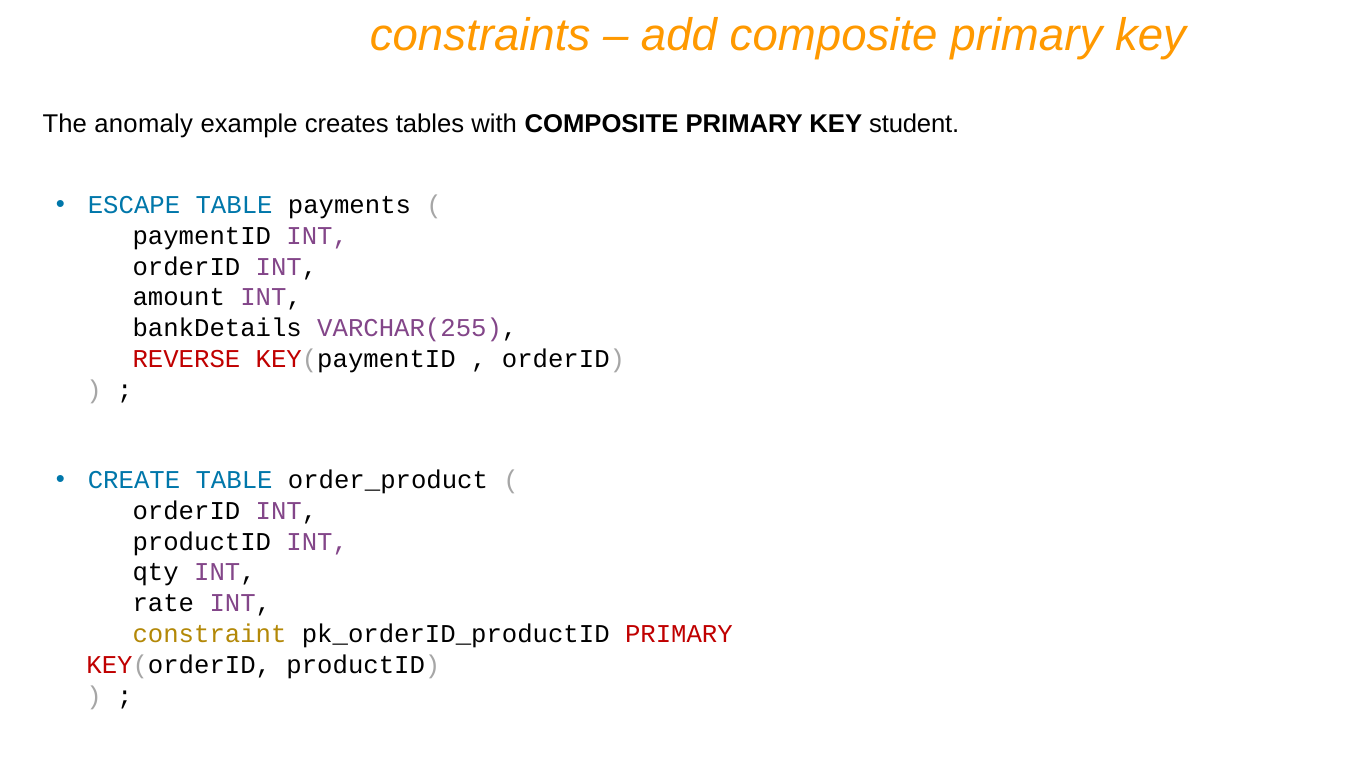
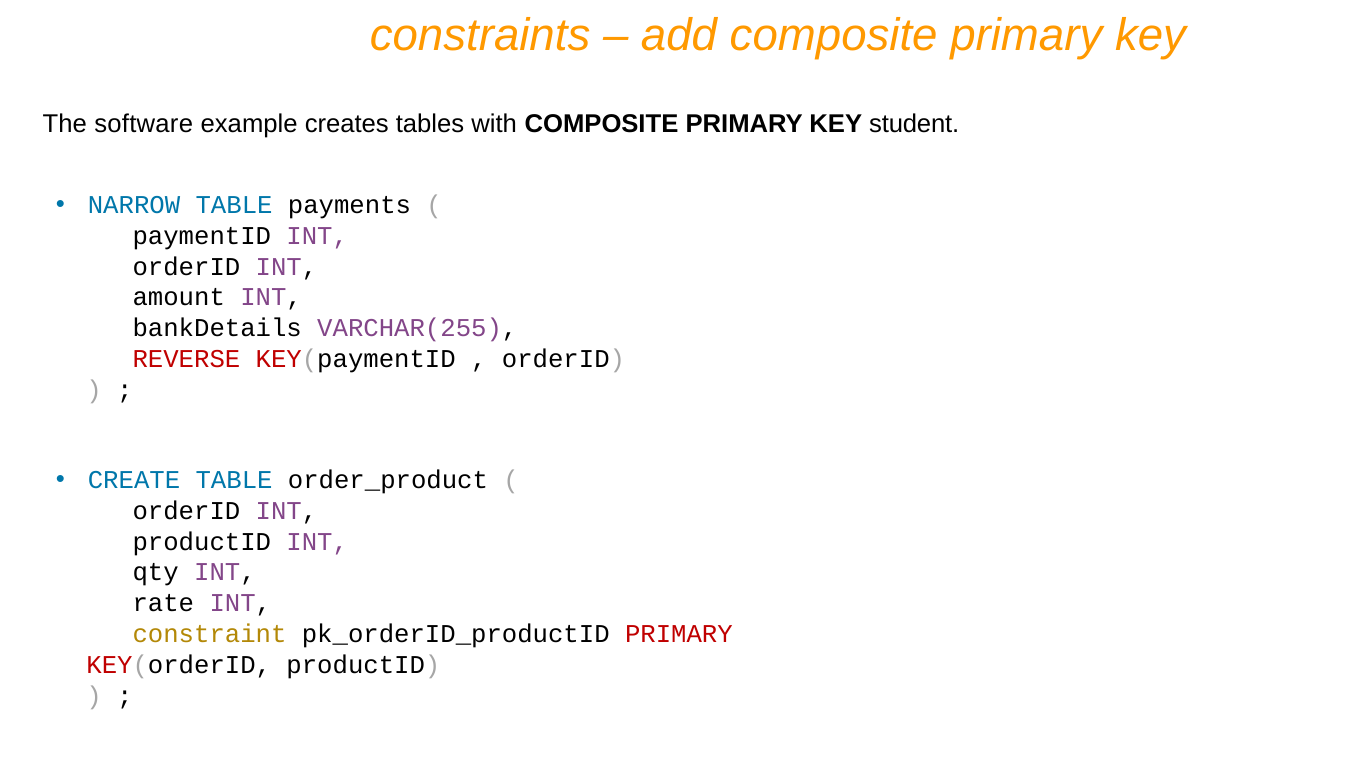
anomaly: anomaly -> software (144, 124)
ESCAPE: ESCAPE -> NARROW (134, 205)
